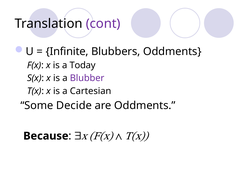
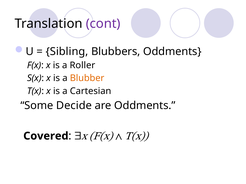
Infinite: Infinite -> Sibling (67, 52)
Today: Today -> Roller (82, 65)
Blubber colour: purple -> orange (87, 78)
Because: Because -> Covered (46, 136)
